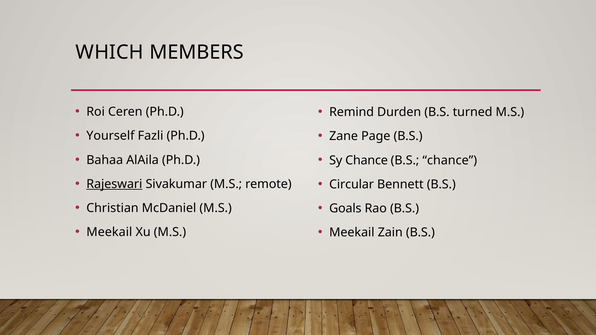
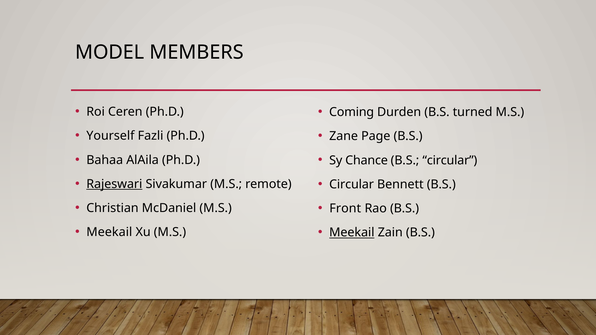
WHICH: WHICH -> MODEL (110, 52)
Remind: Remind -> Coming (352, 112)
B.S chance: chance -> circular (450, 160)
Goals: Goals -> Front (345, 209)
Meekail underline: none -> present (352, 233)
